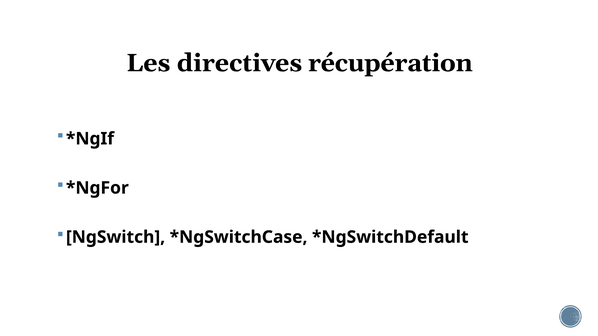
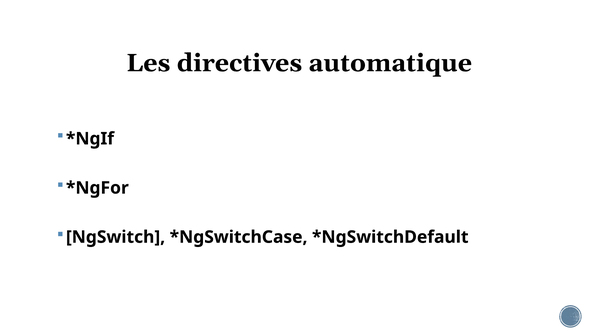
récupération: récupération -> automatique (390, 63)
